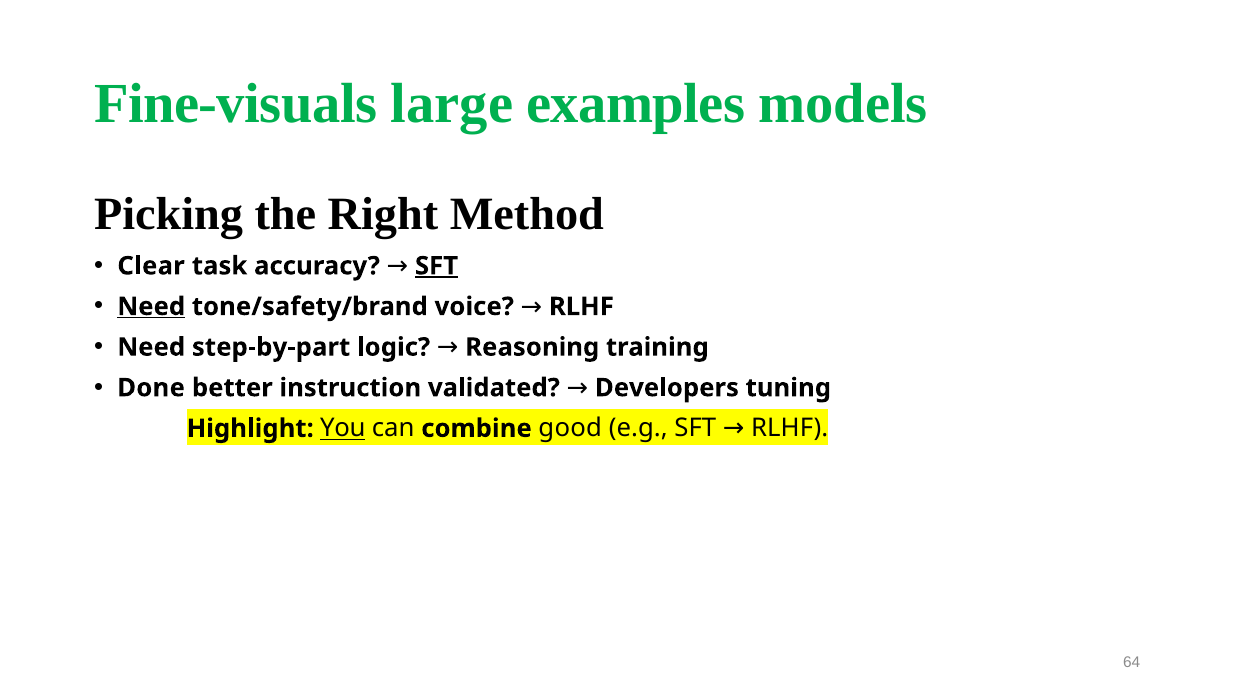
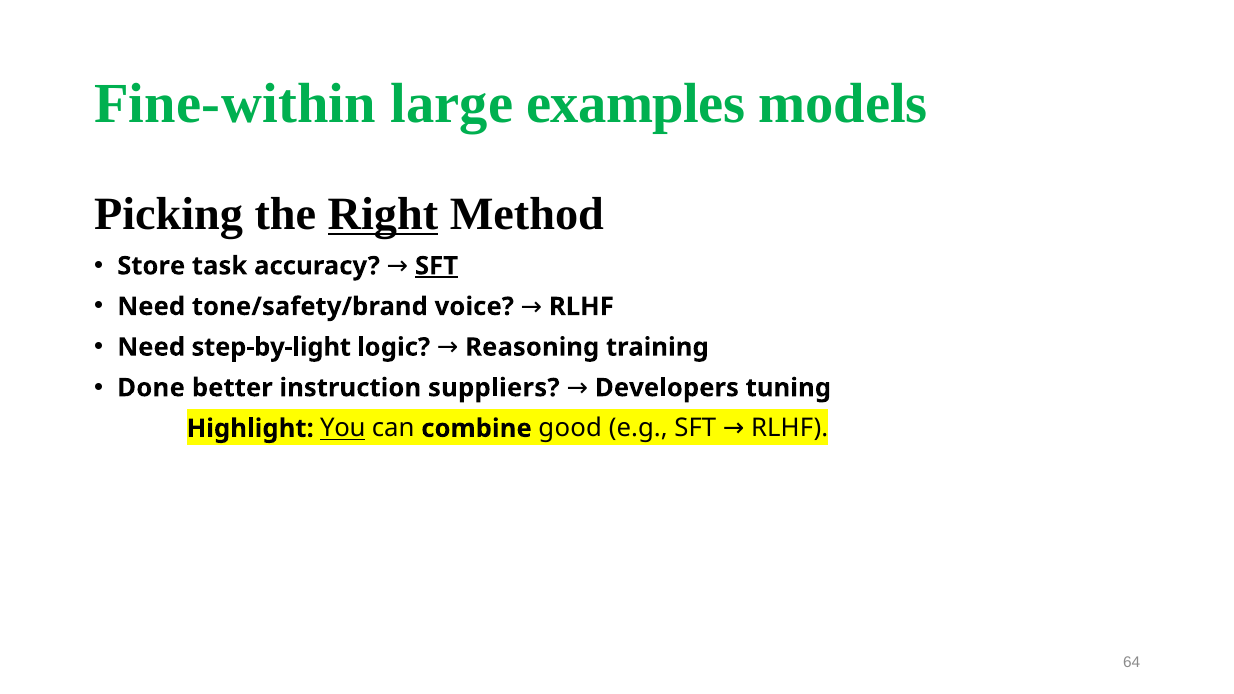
Fine-visuals: Fine-visuals -> Fine-within (235, 104)
Right underline: none -> present (383, 214)
Clear: Clear -> Store (151, 266)
Need underline: present -> none (151, 307)
step-by-part: step-by-part -> step-by-light (271, 347)
validated: validated -> suppliers (494, 388)
